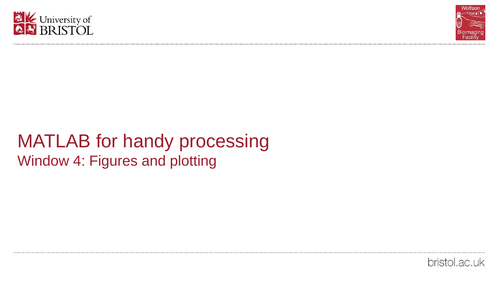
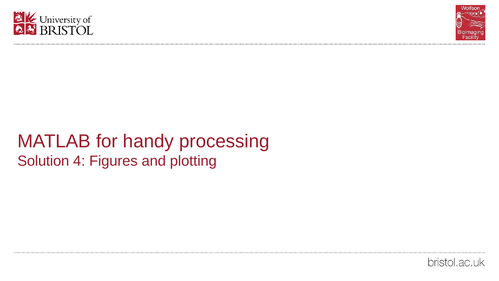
Window: Window -> Solution (43, 161)
